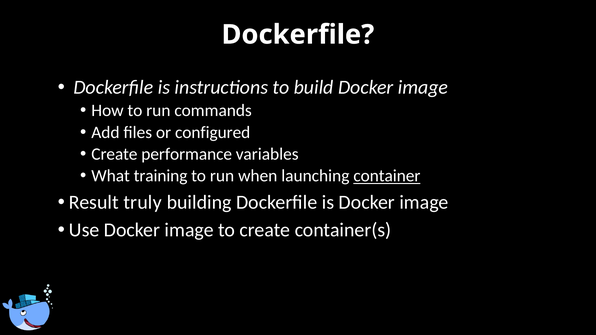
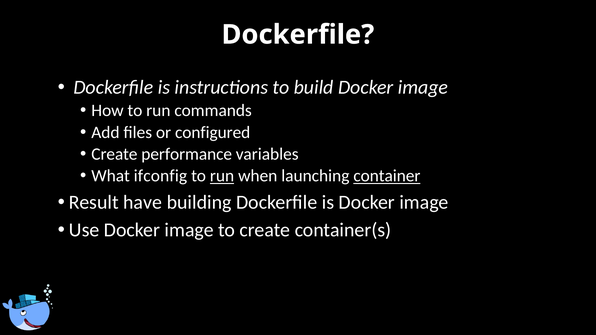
training: training -> ifconfig (160, 176)
run underline: none -> present (222, 176)
truly: truly -> have (143, 202)
